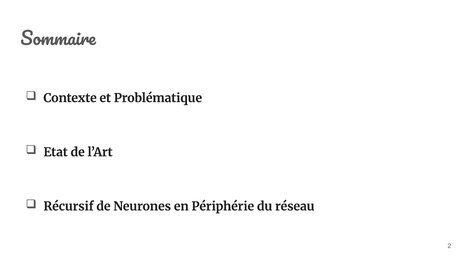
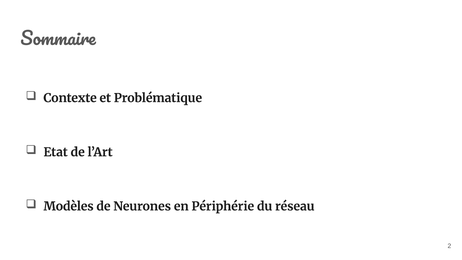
Récursif: Récursif -> Modèles (69, 206)
